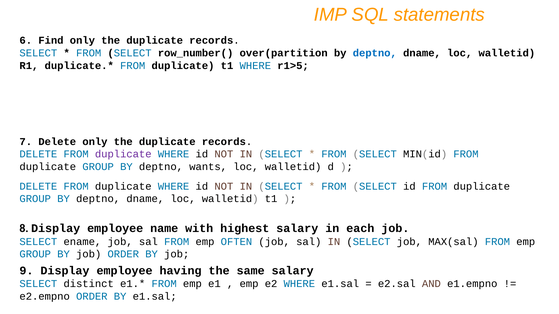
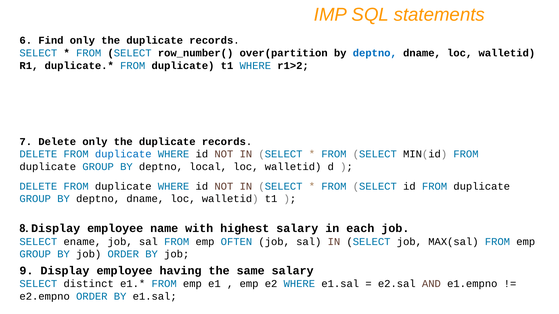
r1>5: r1>5 -> r1>2 (293, 66)
duplicate colour: purple -> blue (123, 154)
wants: wants -> local (208, 167)
